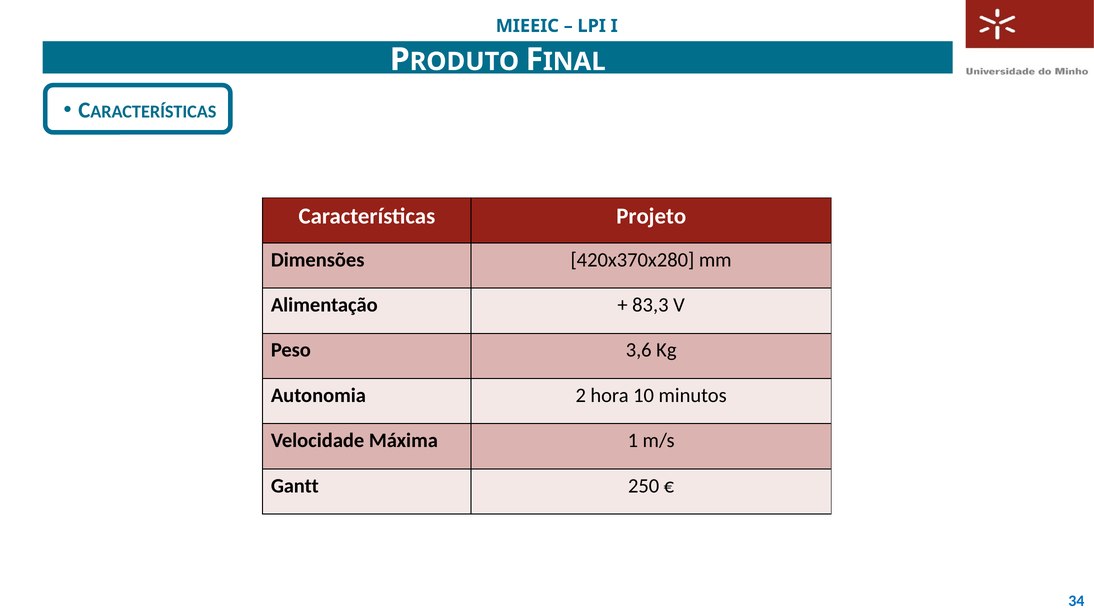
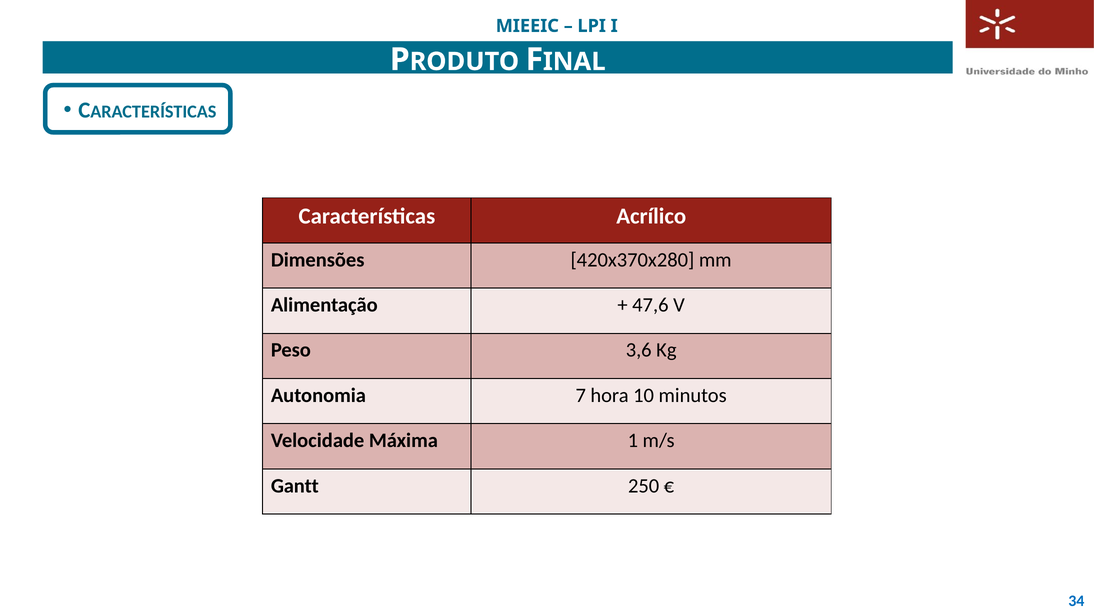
Projeto: Projeto -> Acrílico (651, 216)
83,3: 83,3 -> 47,6 (650, 305)
2: 2 -> 7 (581, 396)
